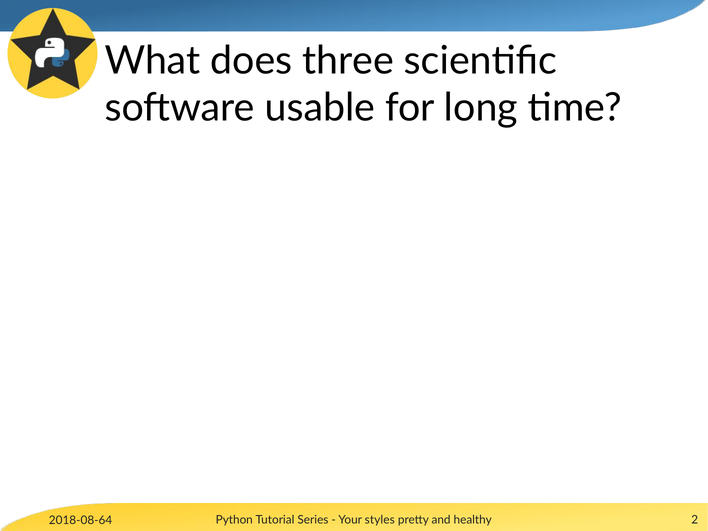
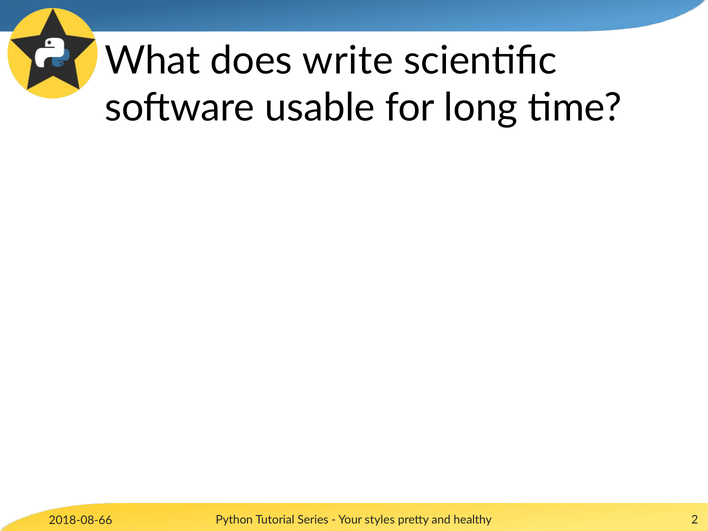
three: three -> write (348, 61)
2018-08-64: 2018-08-64 -> 2018-08-66 (81, 520)
